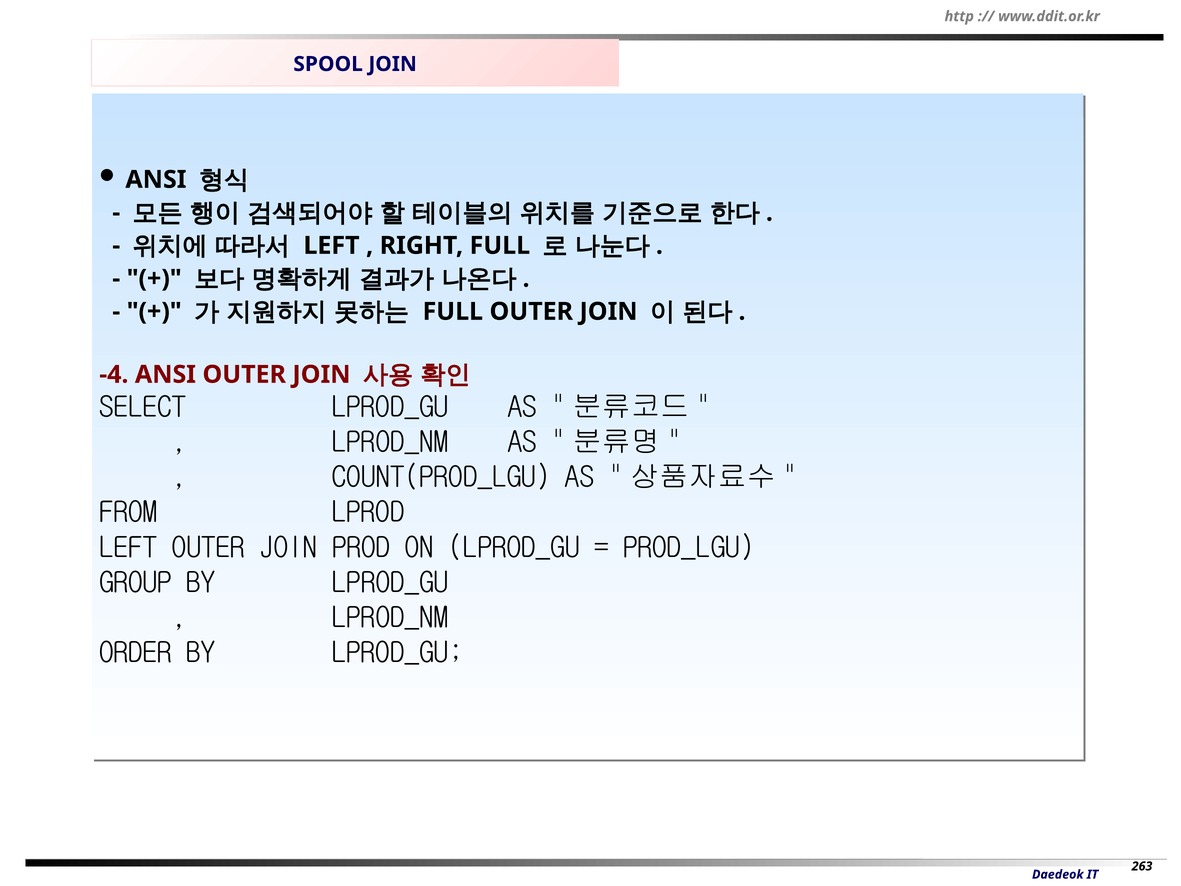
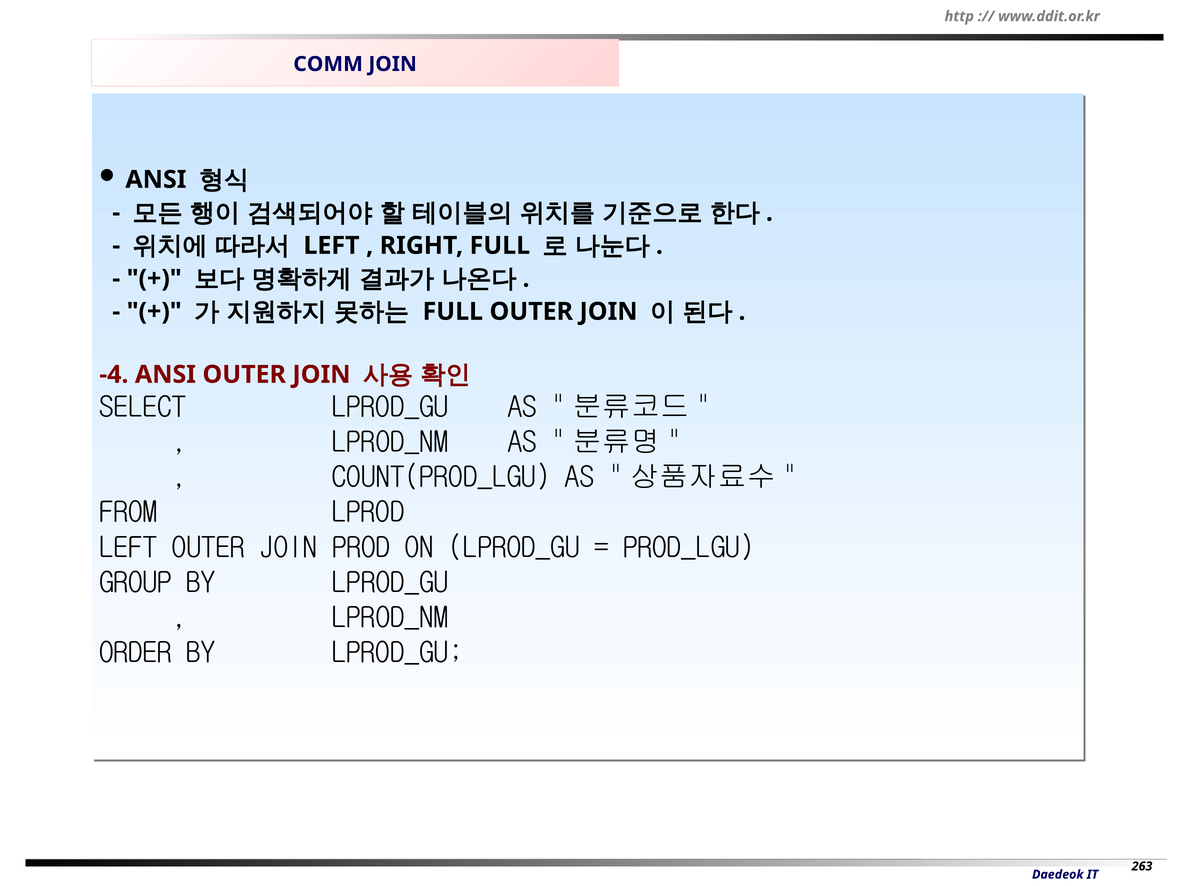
SPOOL: SPOOL -> COMM (328, 64)
